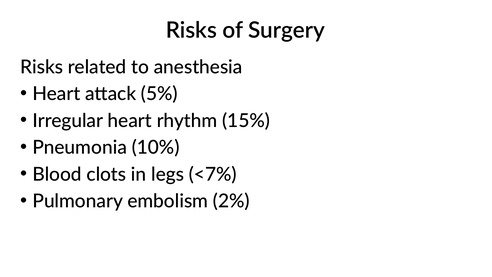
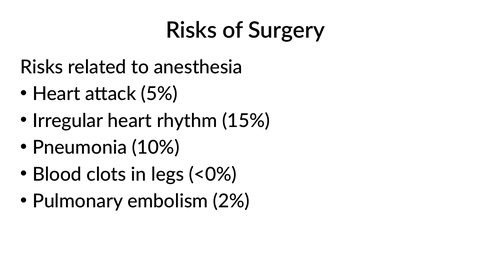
<7%: <7% -> <0% (213, 174)
